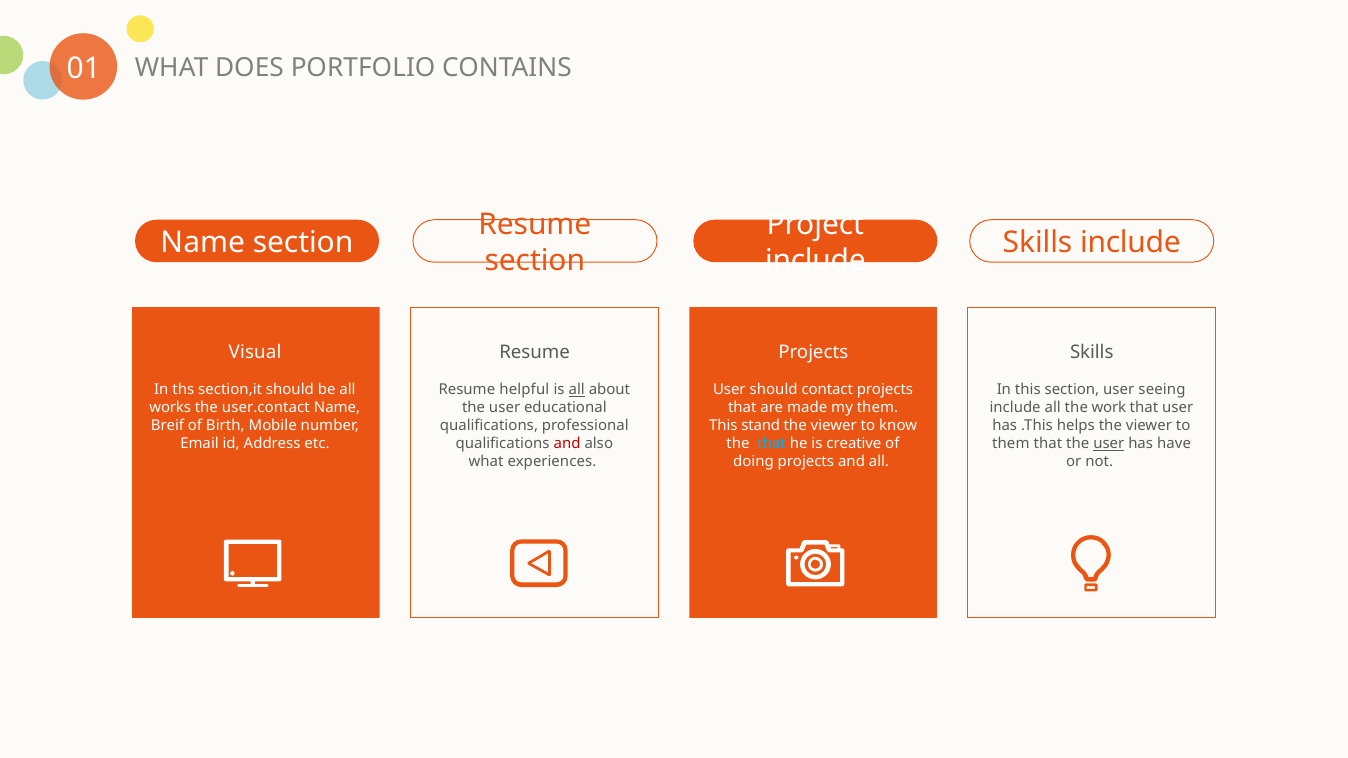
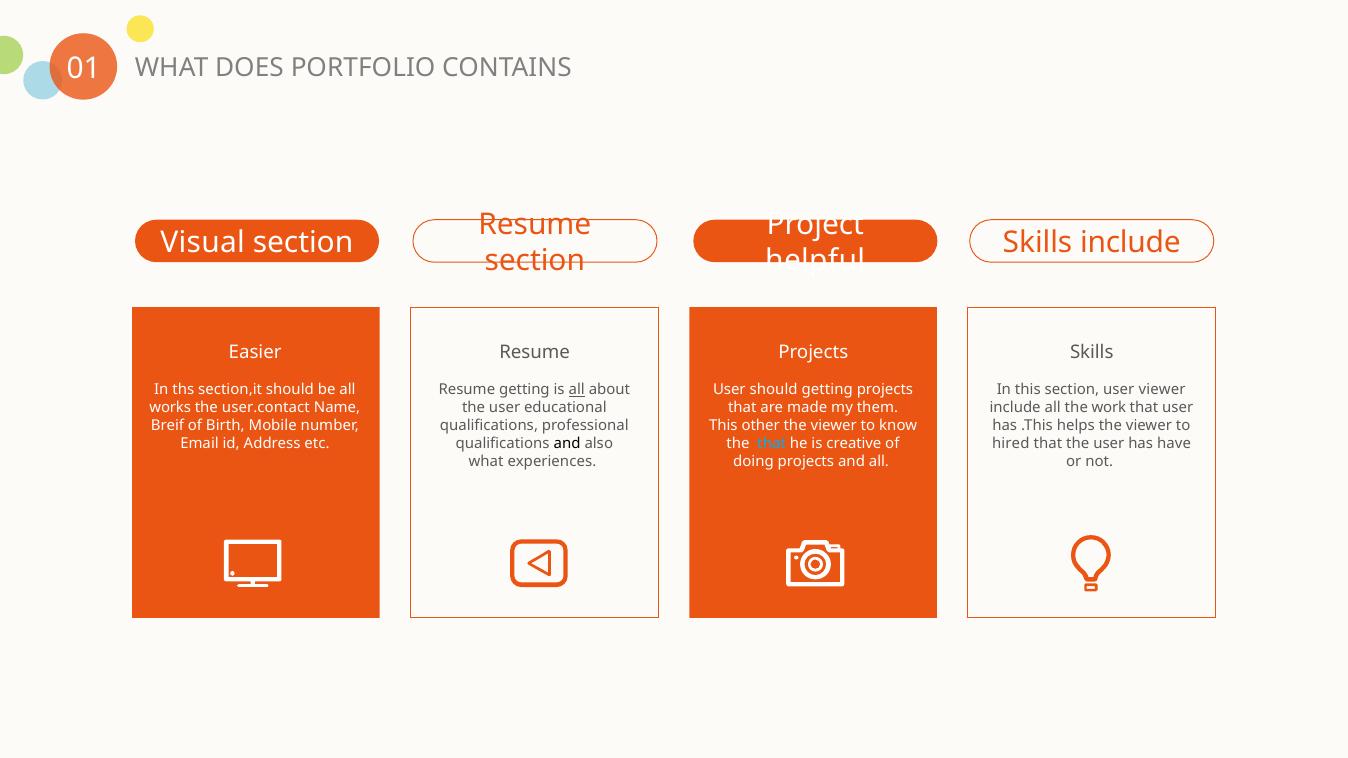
Name: Name -> Visual (203, 243)
include: include -> helpful (815, 261)
Visual: Visual -> Easier (255, 352)
Resume helpful: helpful -> getting (524, 390)
should contact: contact -> getting (827, 390)
user seeing: seeing -> viewer (1162, 390)
stand: stand -> other (761, 426)
and colour: red -> black (567, 444)
them: them -> hired (1011, 444)
user underline: present -> none (1109, 444)
